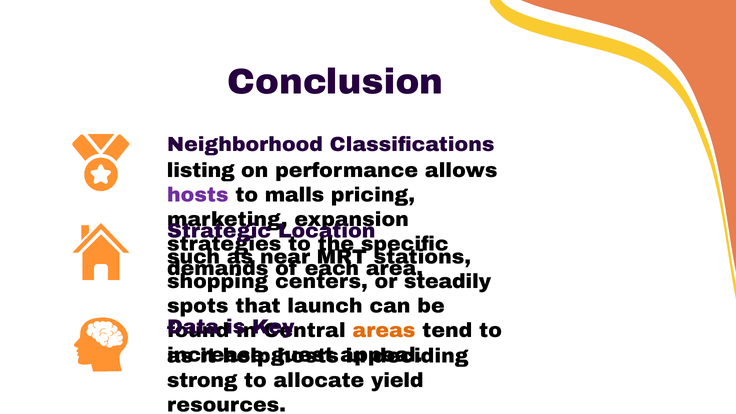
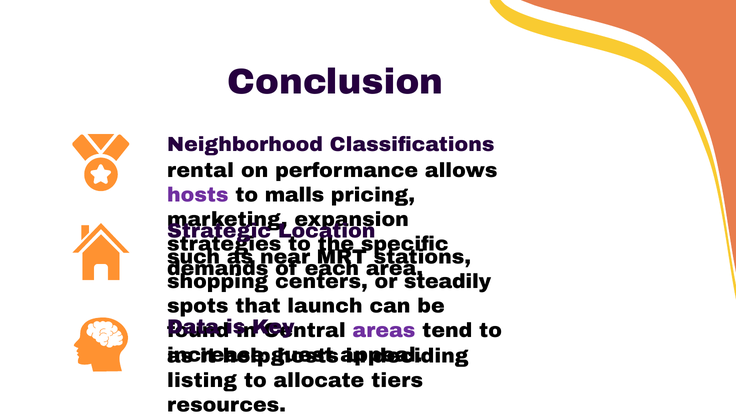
listing: listing -> rental (201, 170)
areas colour: orange -> purple (384, 331)
strong: strong -> listing (202, 380)
yield: yield -> tiers (397, 380)
